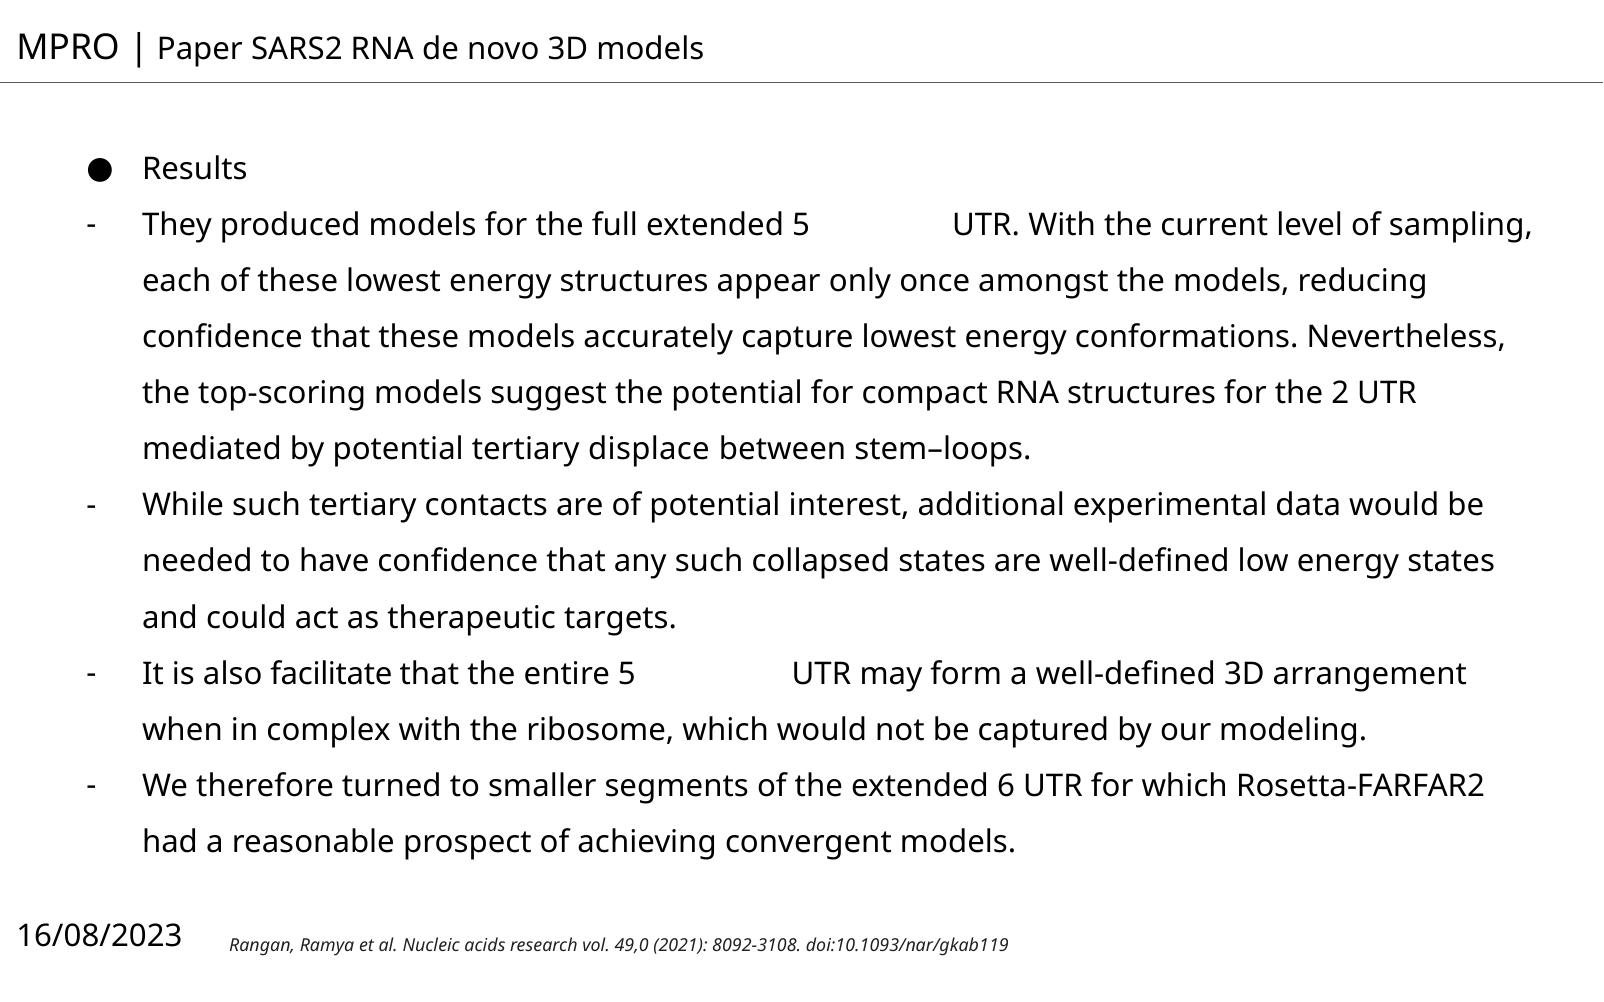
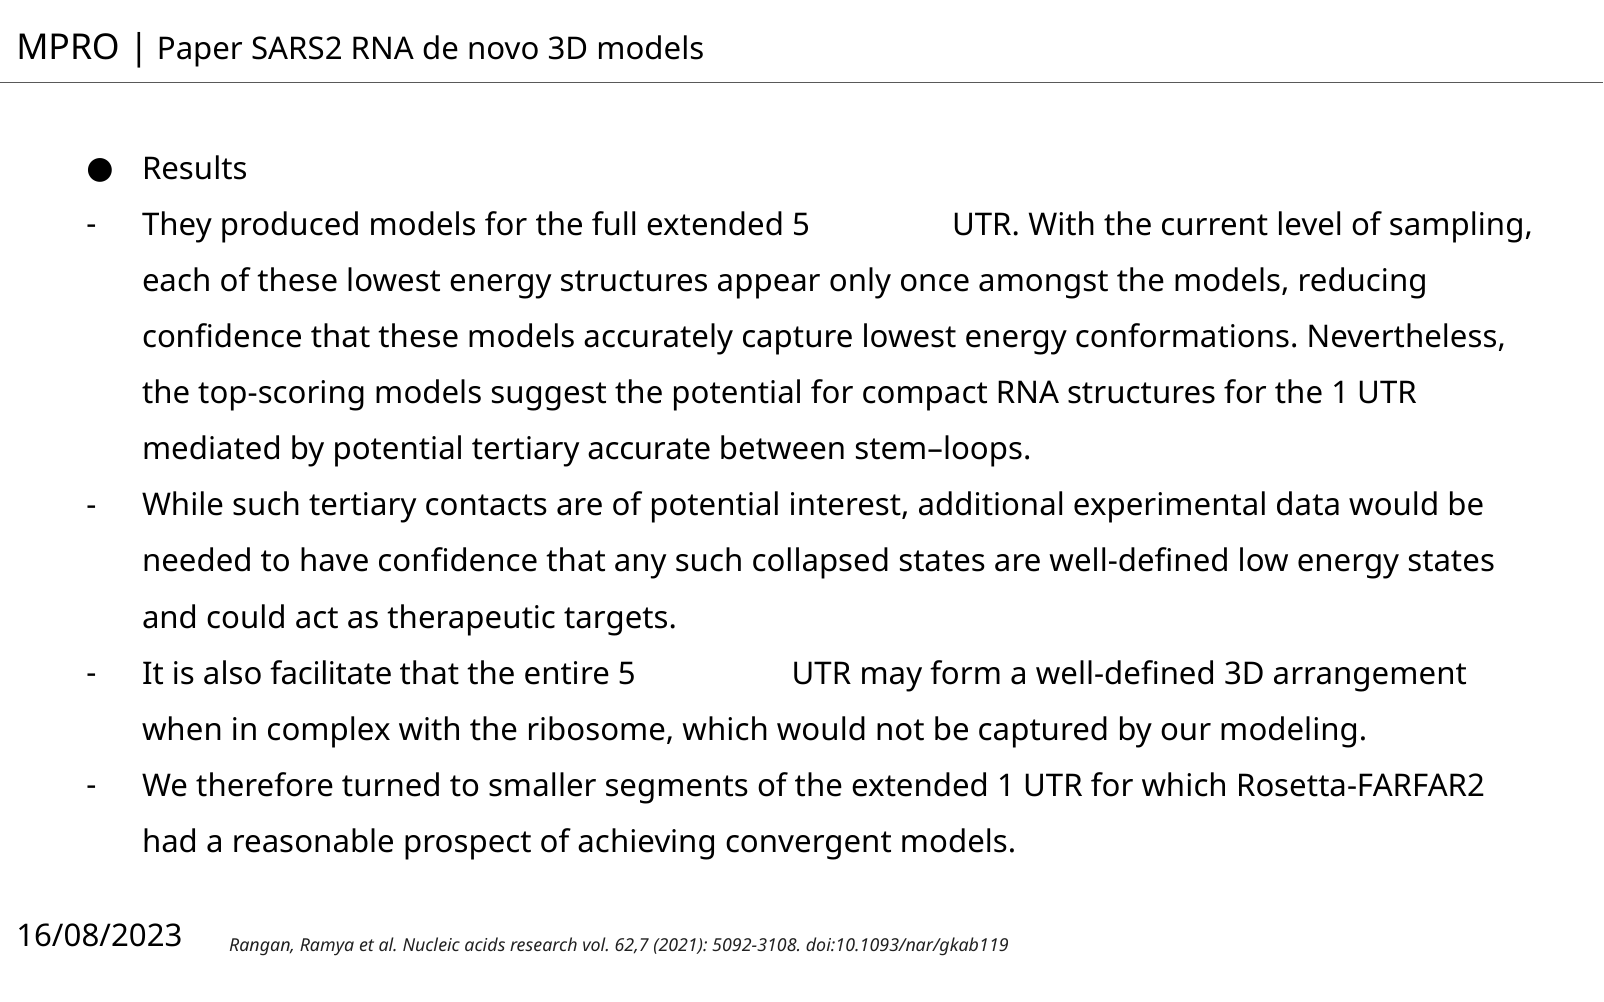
the 2: 2 -> 1 (1340, 394)
displace: displace -> accurate (649, 450)
extended 6: 6 -> 1 (1006, 787)
49,0: 49,0 -> 62,7 (632, 946)
8092-3108: 8092-3108 -> 5092-3108 (757, 946)
